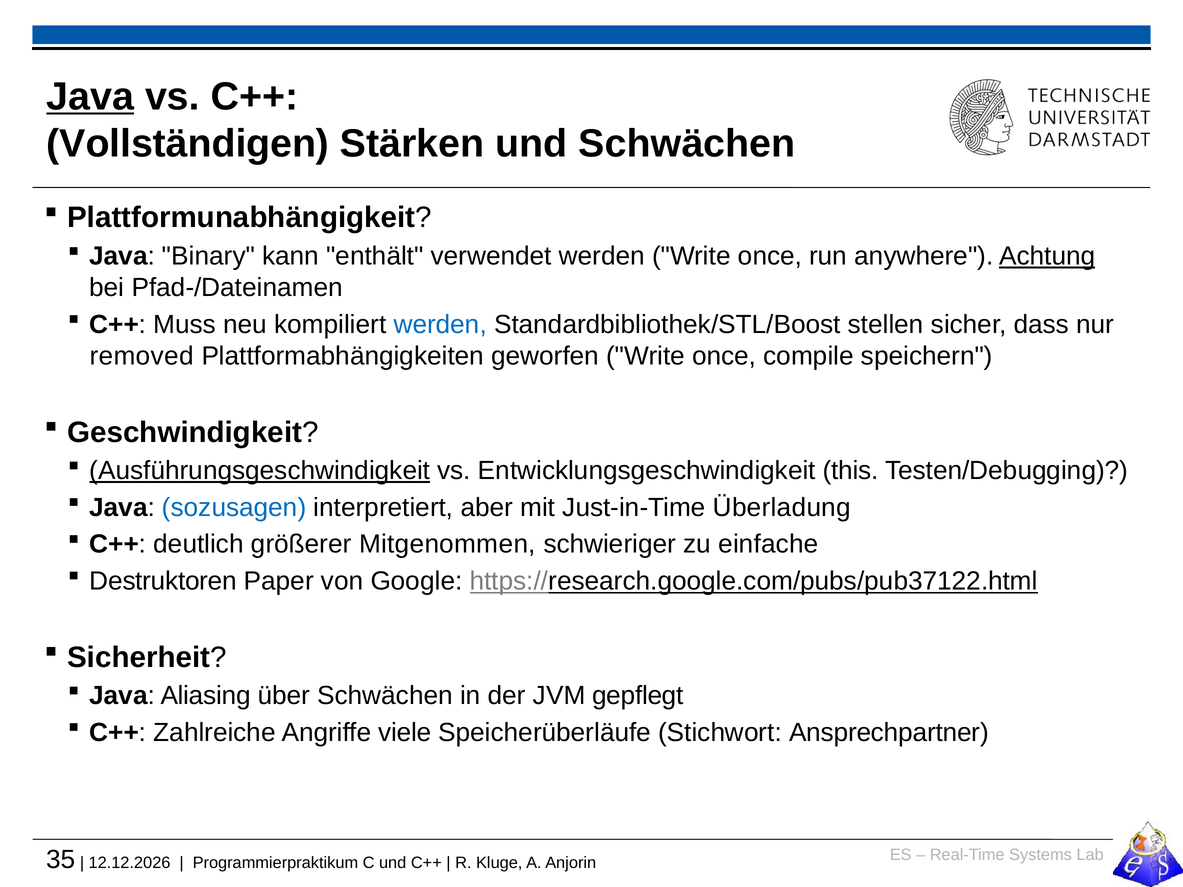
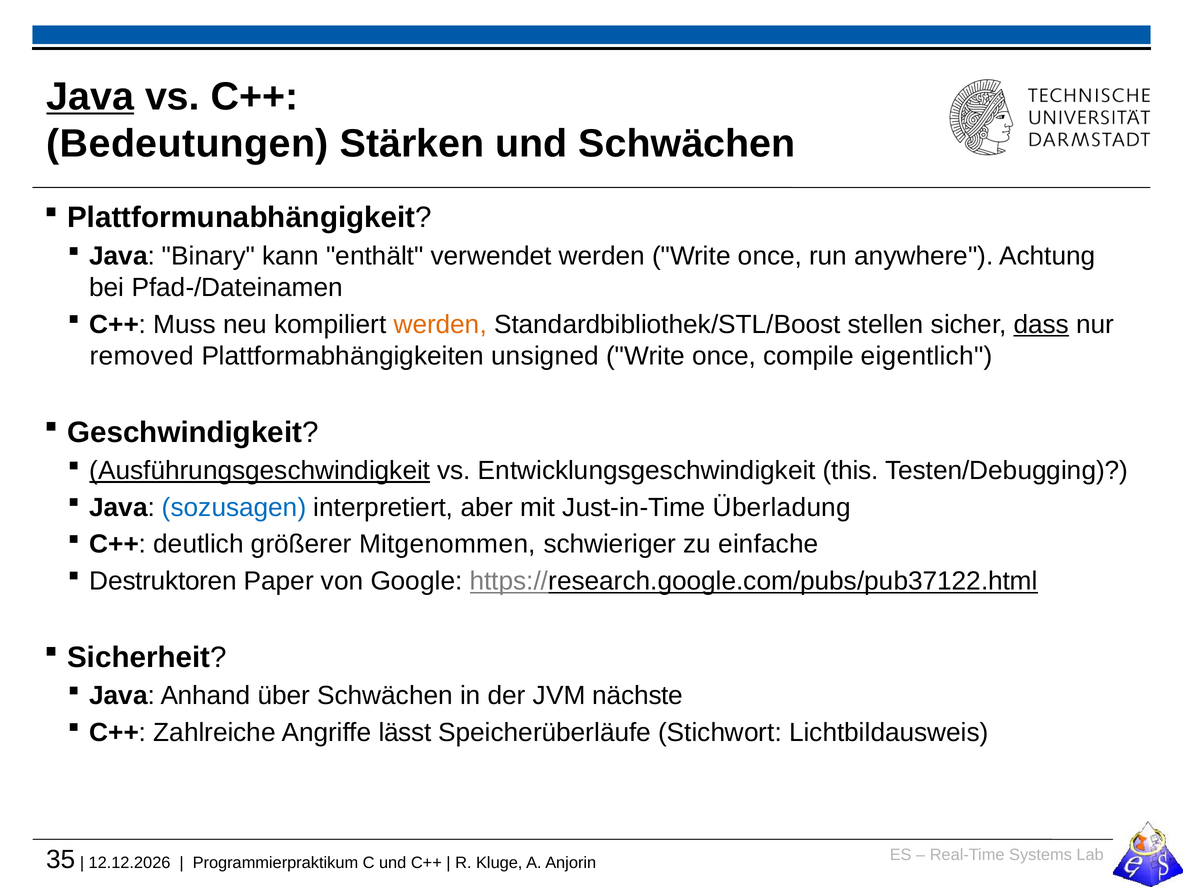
Vollständigen: Vollständigen -> Bedeutungen (188, 144)
Achtung underline: present -> none (1047, 256)
werden colour: blue -> orange (440, 324)
dass underline: none -> present (1041, 324)
geworfen: geworfen -> unsigned (545, 356)
speichern: speichern -> eigentlich (927, 356)
Aliasing: Aliasing -> Anhand (206, 696)
gepflegt: gepflegt -> nächste (638, 696)
viele: viele -> lässt (405, 733)
Ansprechpartner: Ansprechpartner -> Lichtbildausweis (889, 733)
